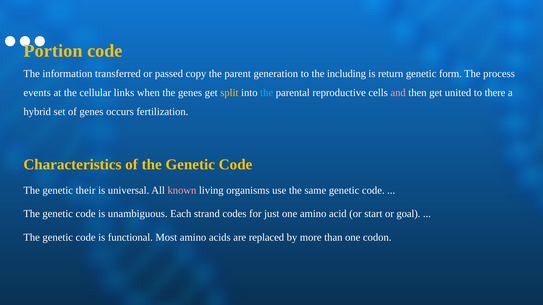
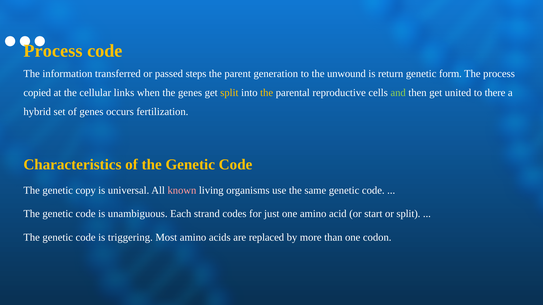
Portion: Portion -> Process (53, 51)
copy: copy -> steps (196, 74)
including: including -> unwound (346, 74)
events: events -> copied (37, 93)
the colour: light blue -> yellow (267, 93)
and colour: pink -> light green (398, 93)
their: their -> copy (86, 191)
or goal: goal -> split (408, 214)
functional: functional -> triggering (130, 238)
